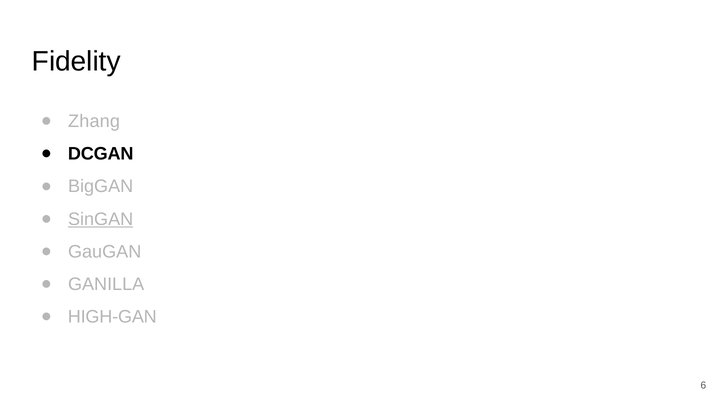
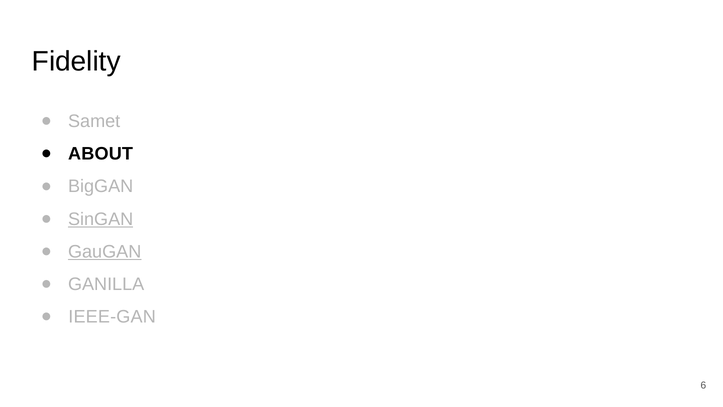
Zhang: Zhang -> Samet (94, 121)
DCGAN: DCGAN -> ABOUT (101, 154)
GauGAN underline: none -> present (105, 251)
HIGH-GAN: HIGH-GAN -> IEEE-GAN (112, 317)
